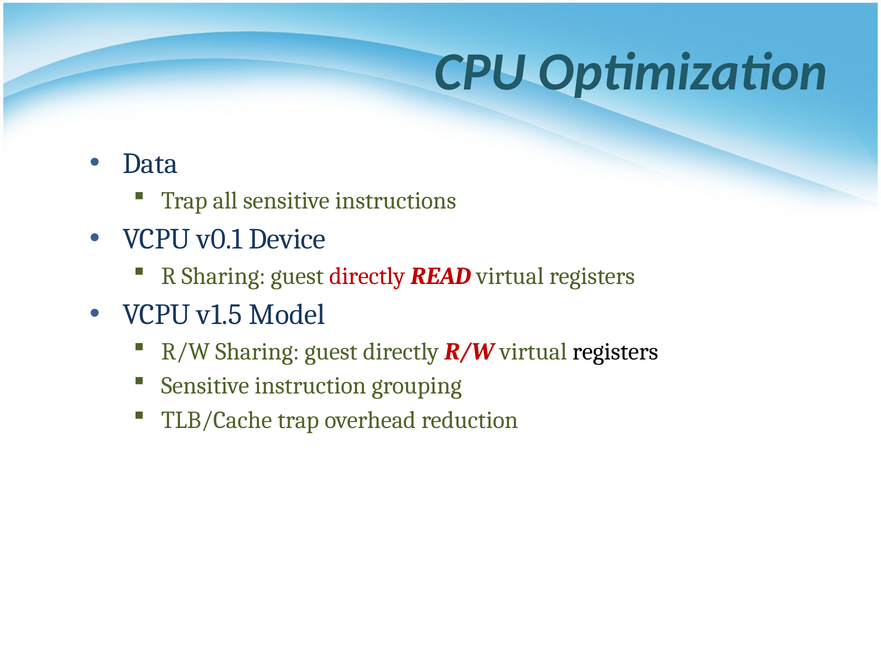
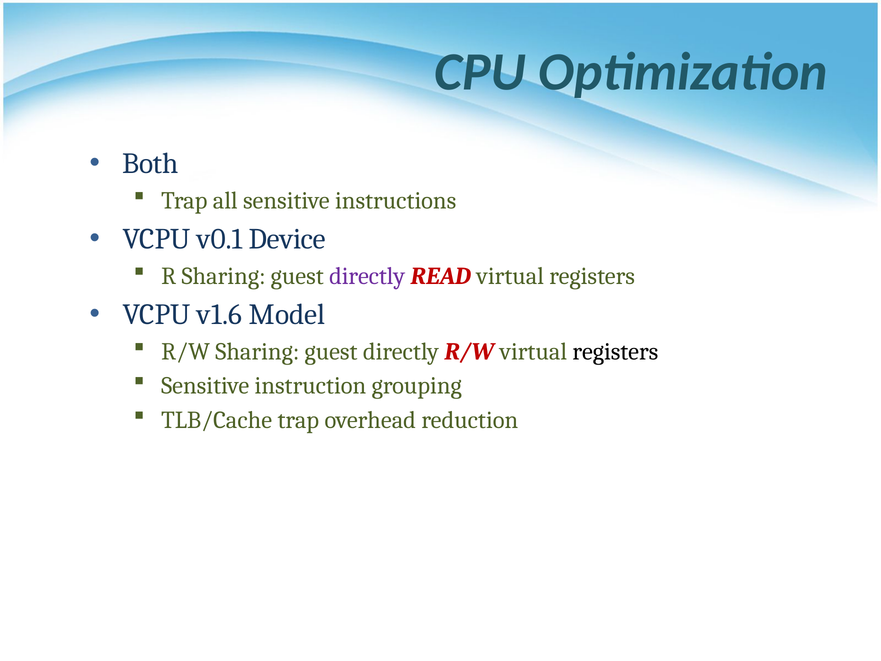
Data: Data -> Both (150, 164)
directly colour: red -> purple (367, 276)
v1.5: v1.5 -> v1.6 (220, 314)
